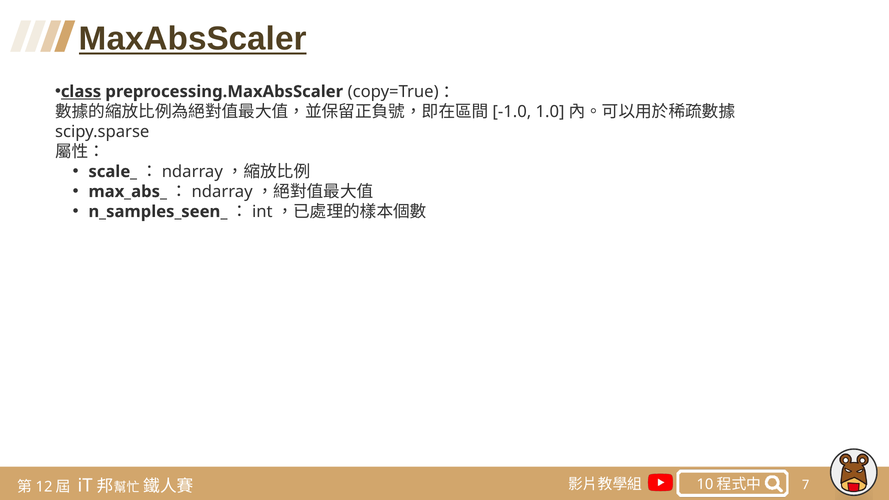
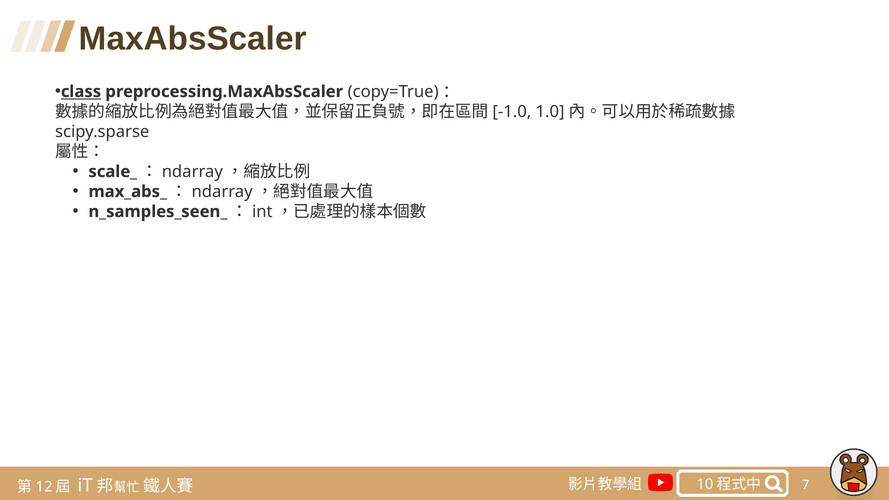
MaxAbsScaler underline: present -> none (193, 39)
